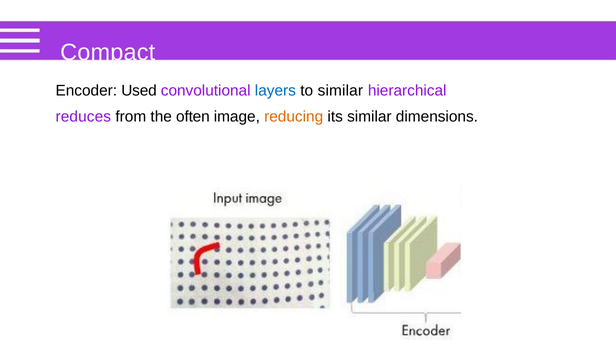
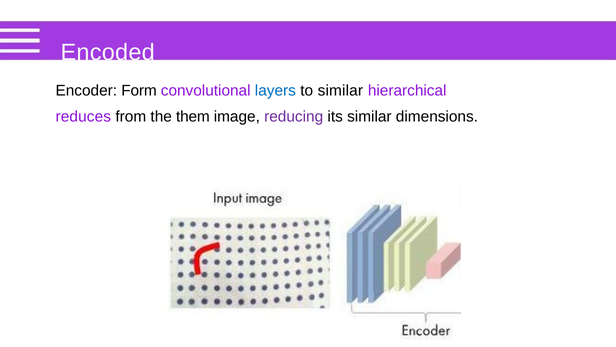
Compact: Compact -> Encoded (108, 52)
Used: Used -> Form (139, 91)
often: often -> them (193, 117)
reducing colour: orange -> purple (294, 117)
